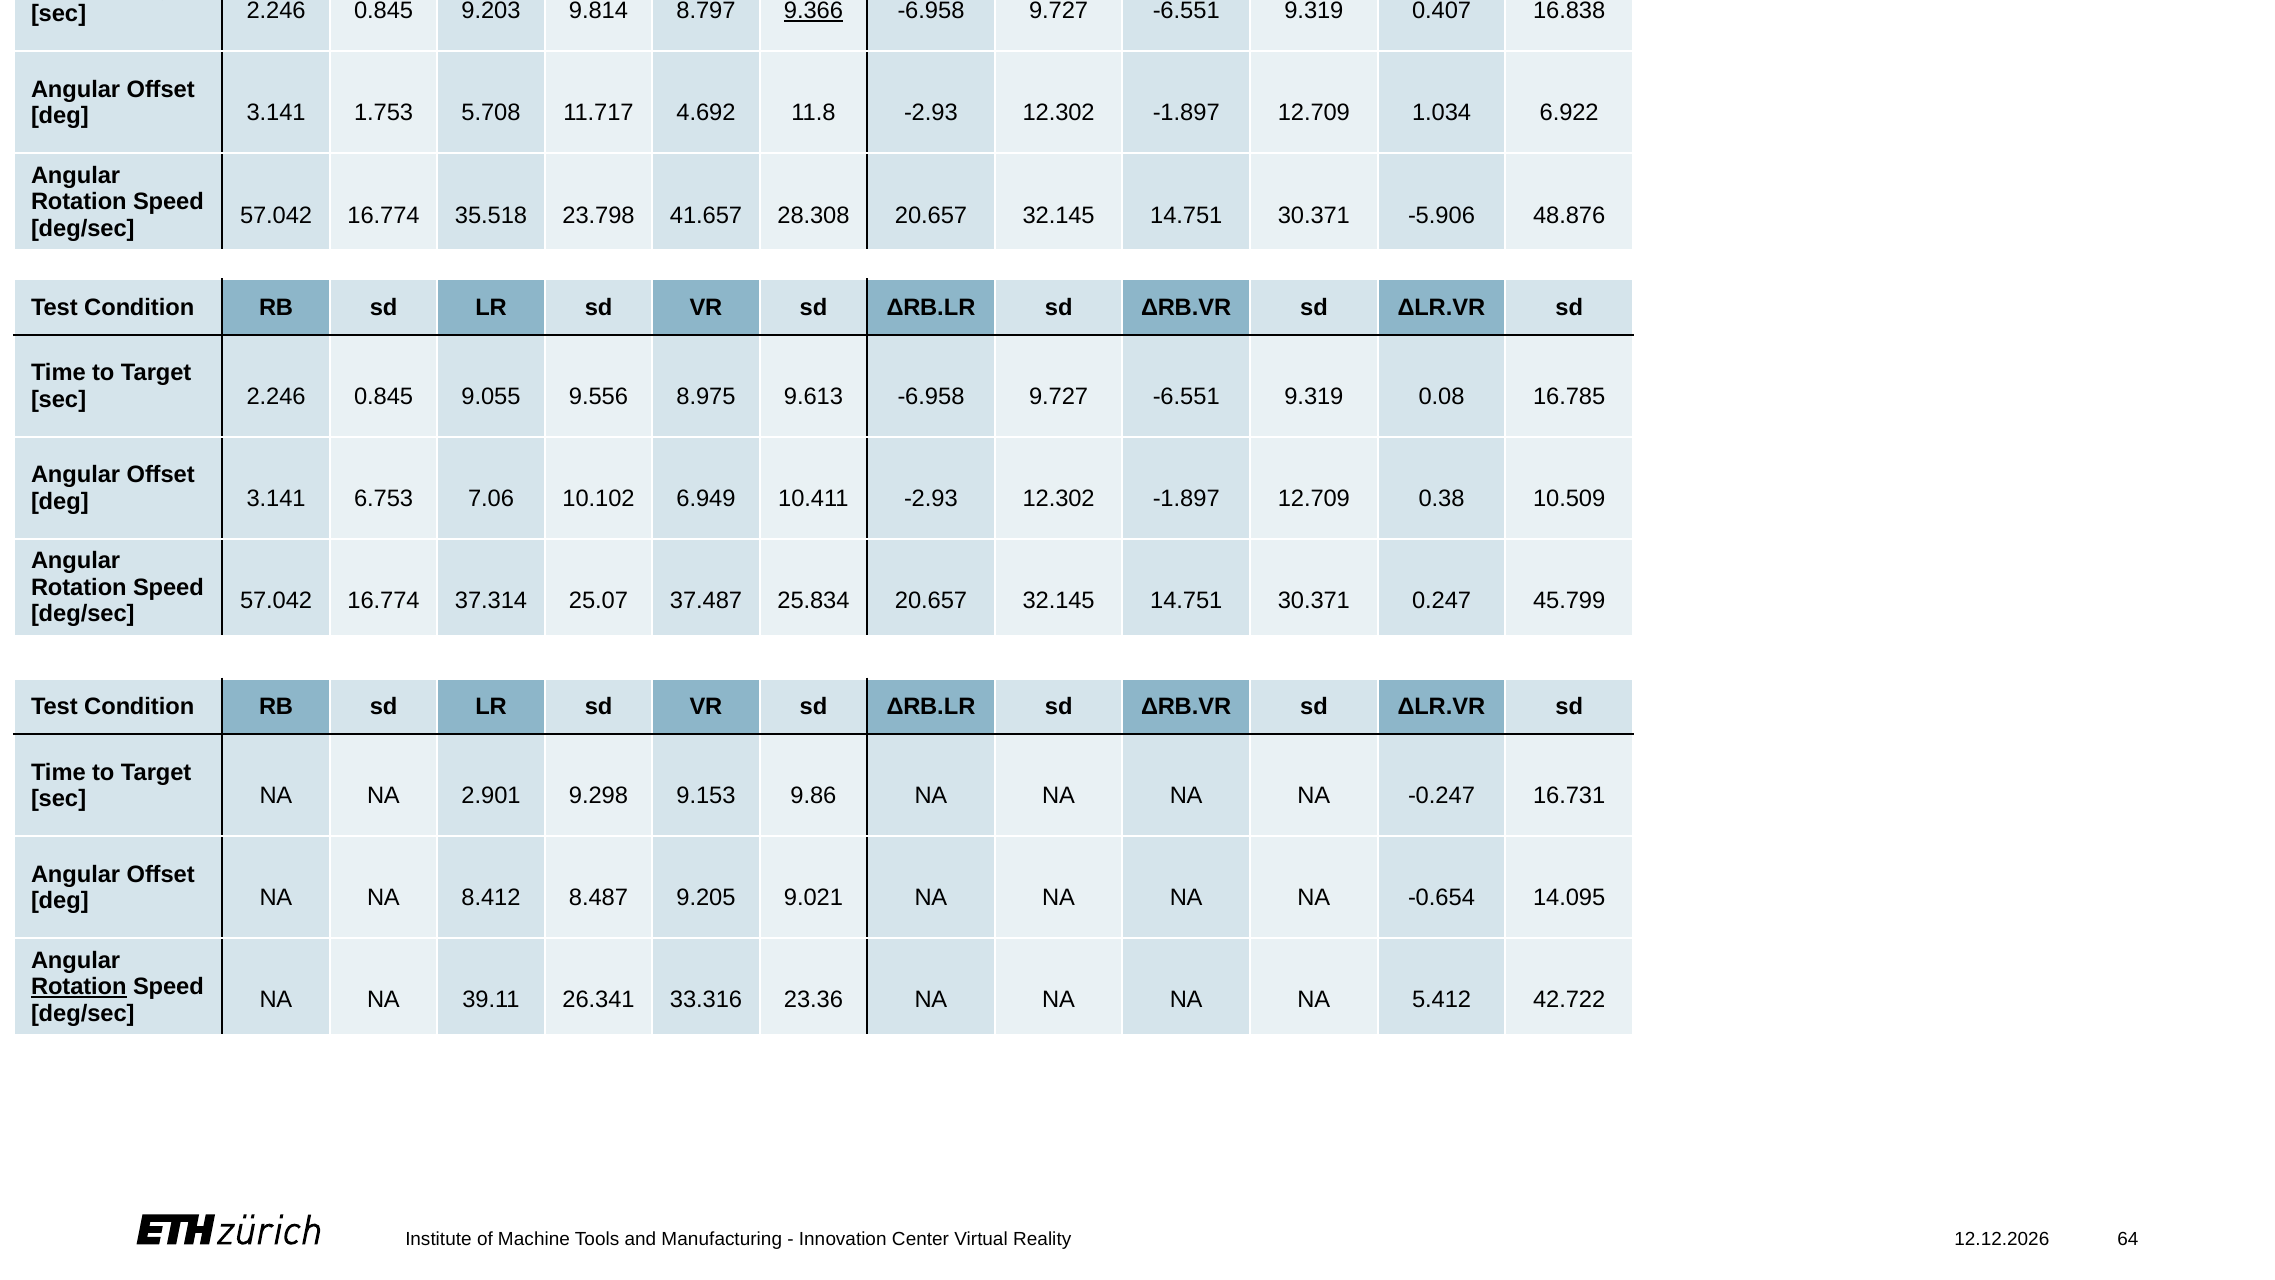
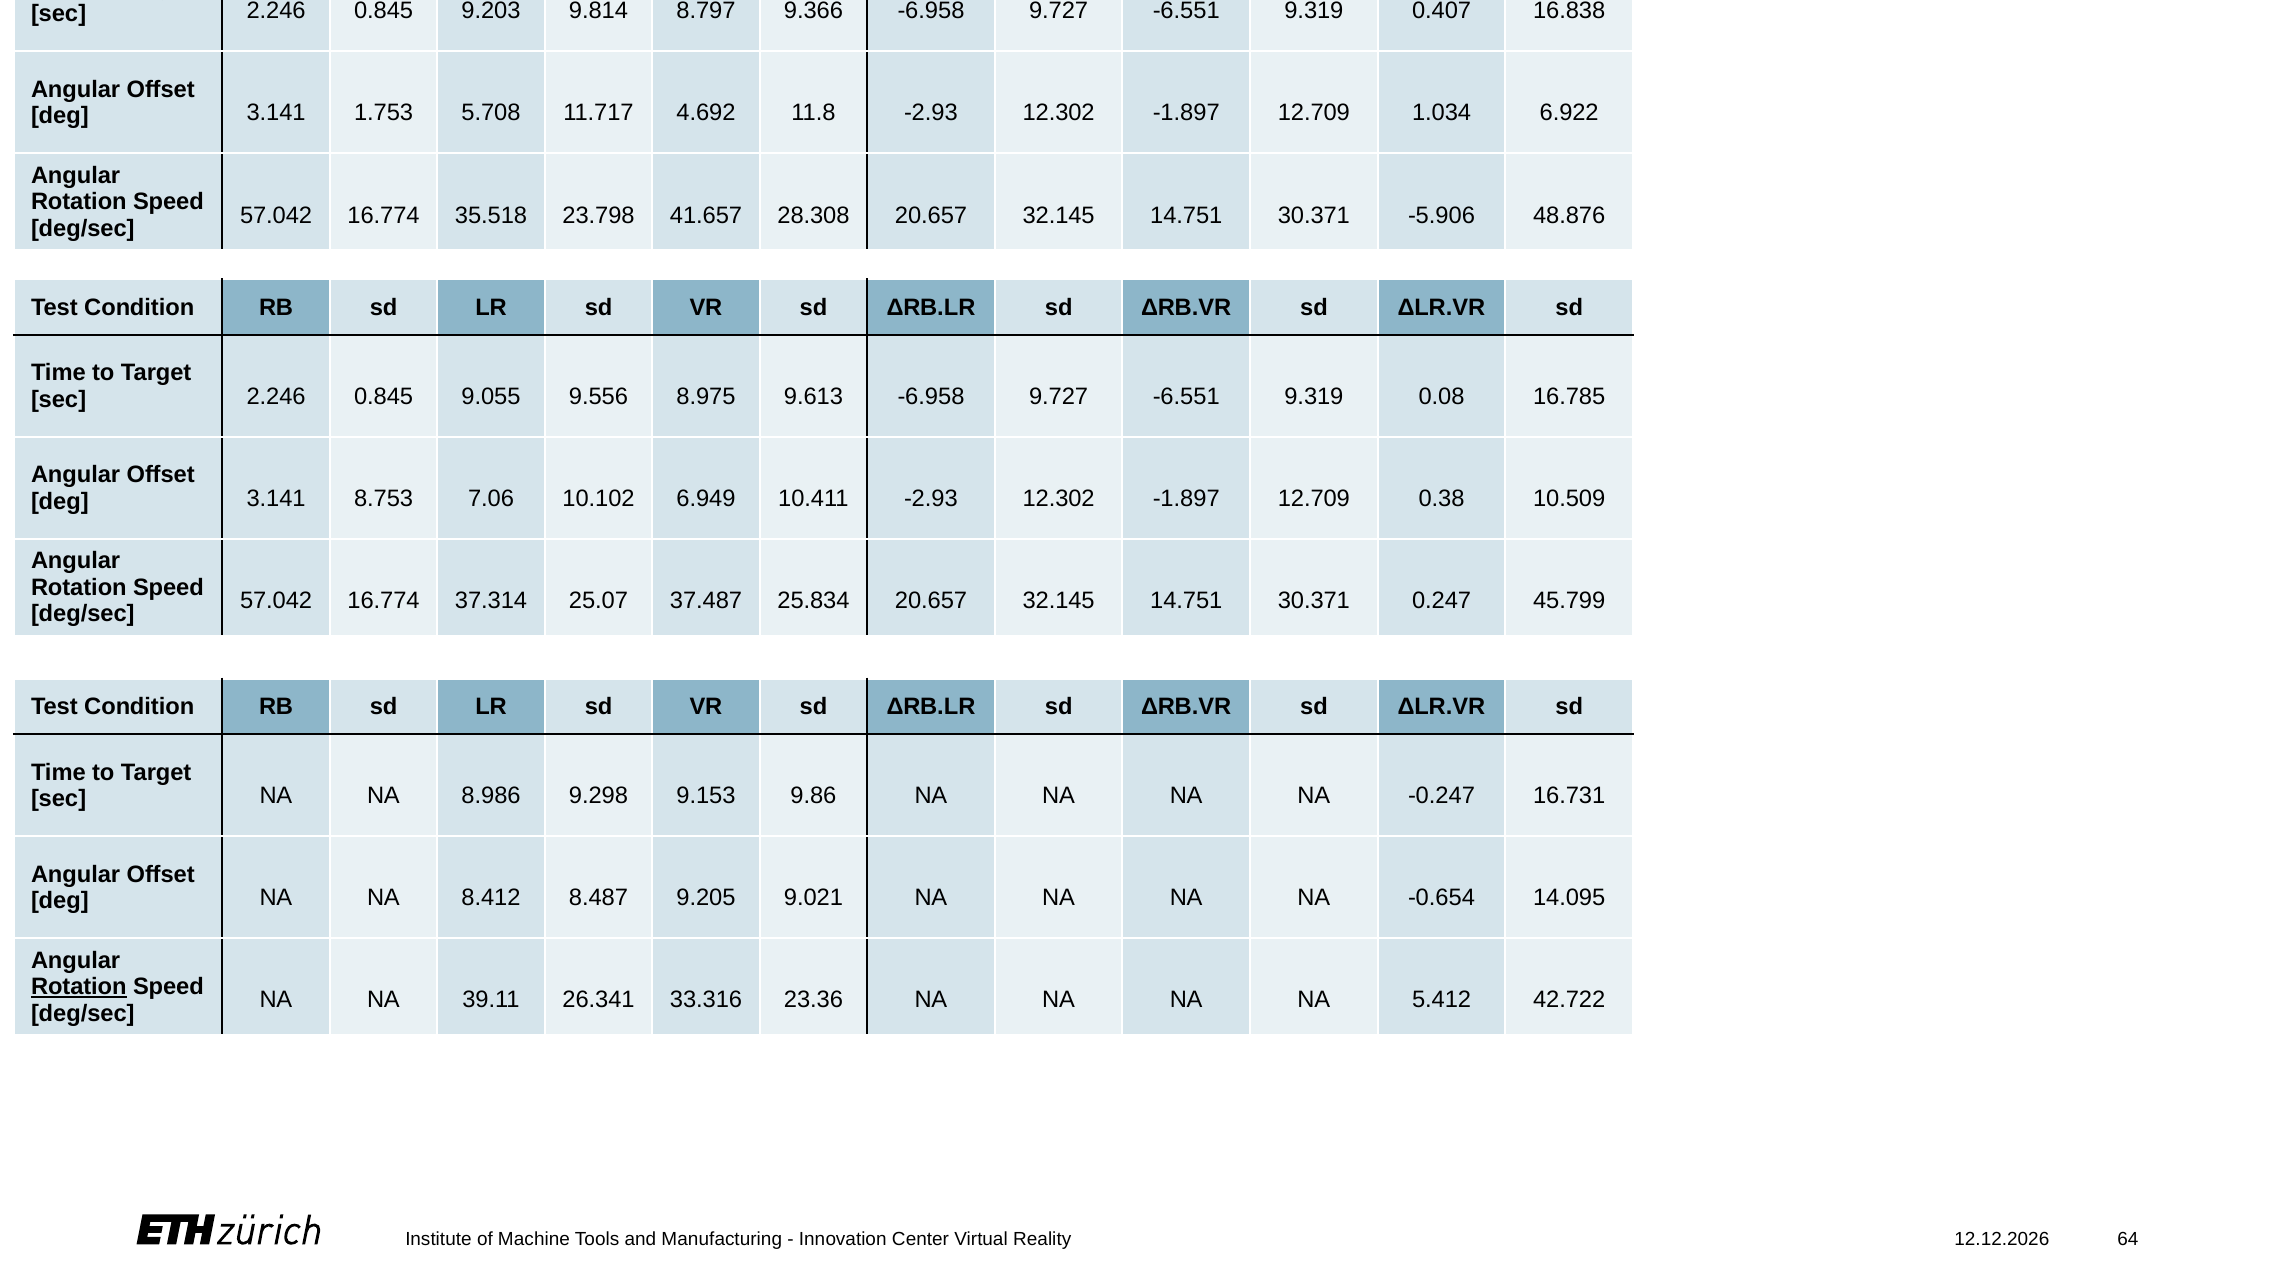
9.366 underline: present -> none (813, 11)
6.753: 6.753 -> 8.753 (384, 499)
2.901: 2.901 -> 8.986 (491, 796)
